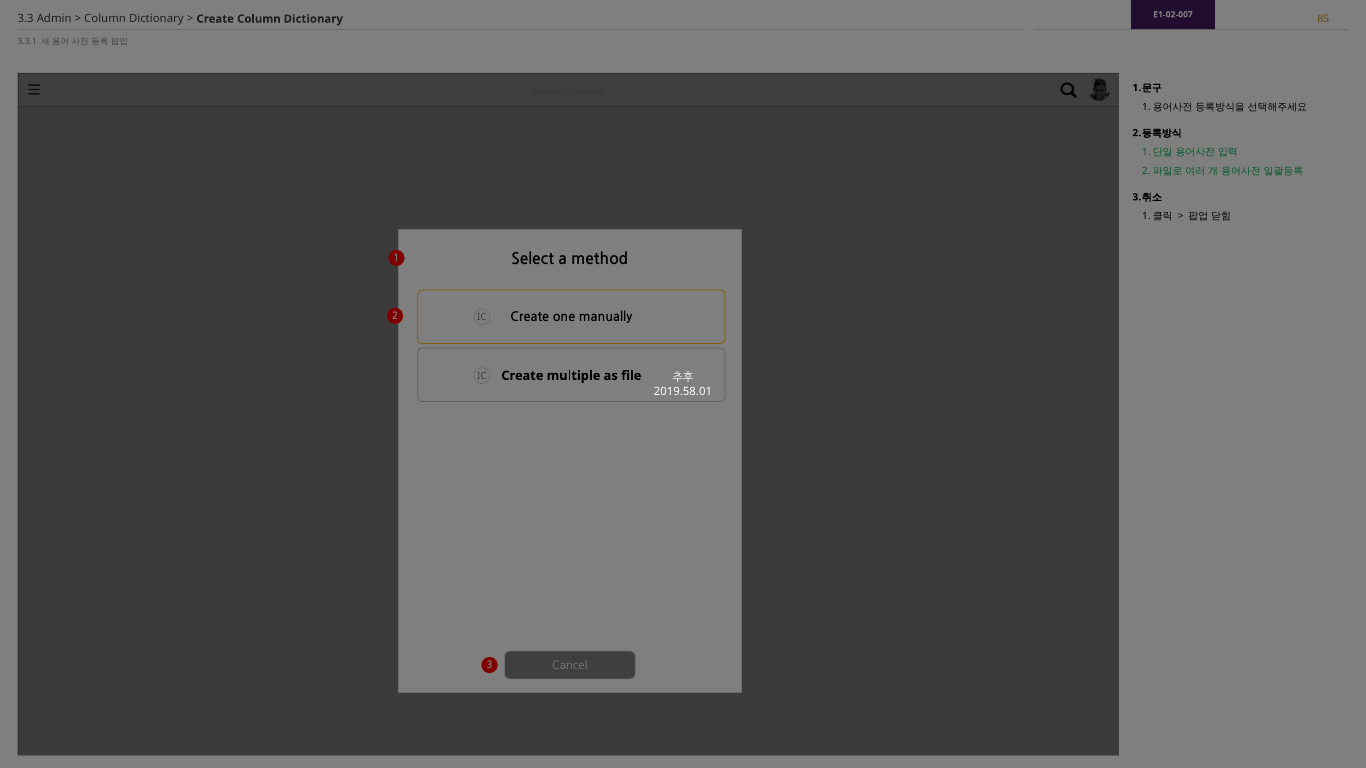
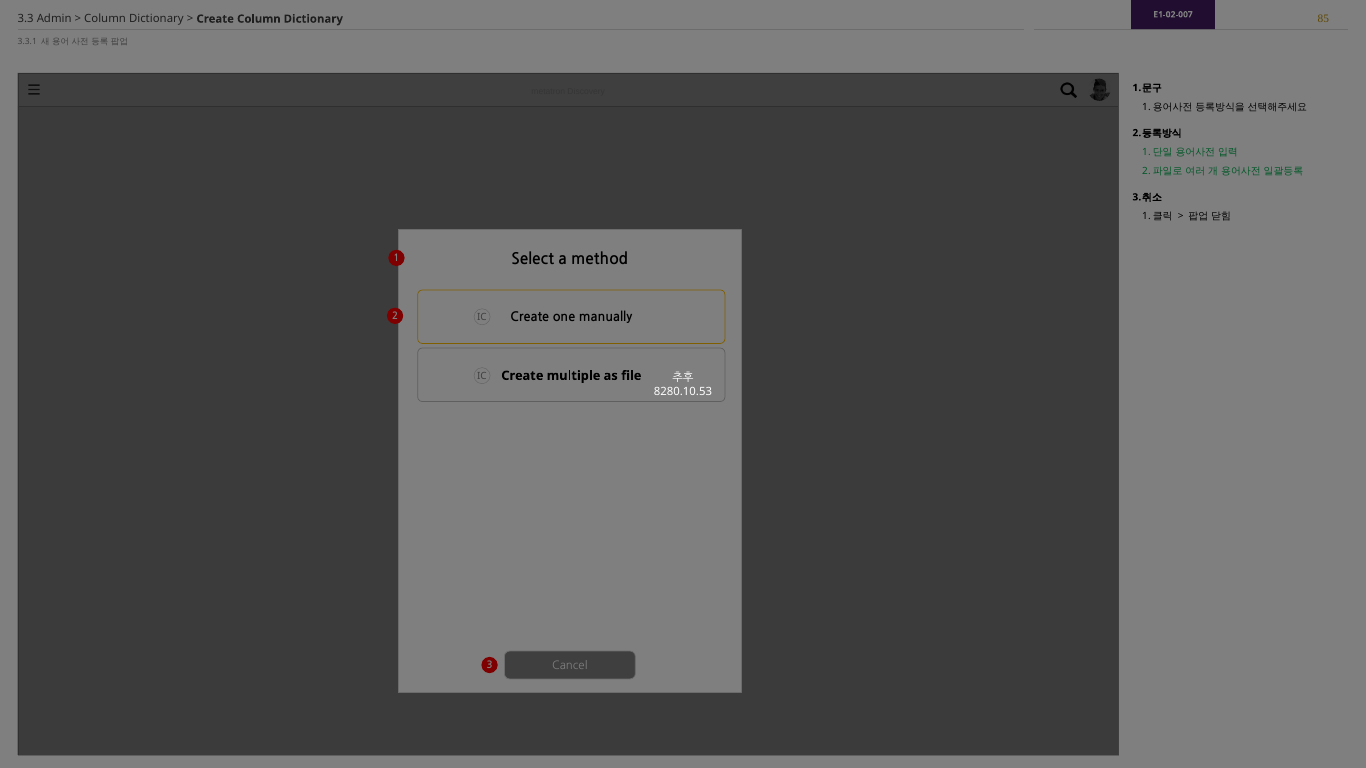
2019.58.01: 2019.58.01 -> 8280.10.53 (683, 392)
